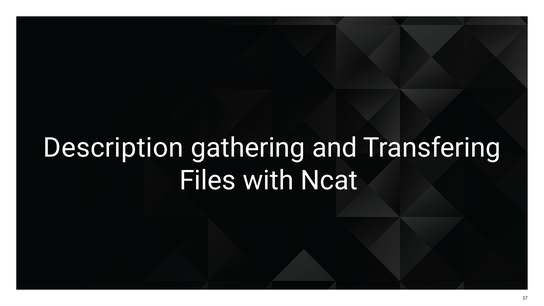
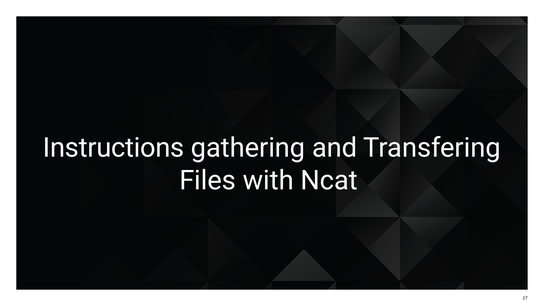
Description: Description -> Instructions (114, 148)
